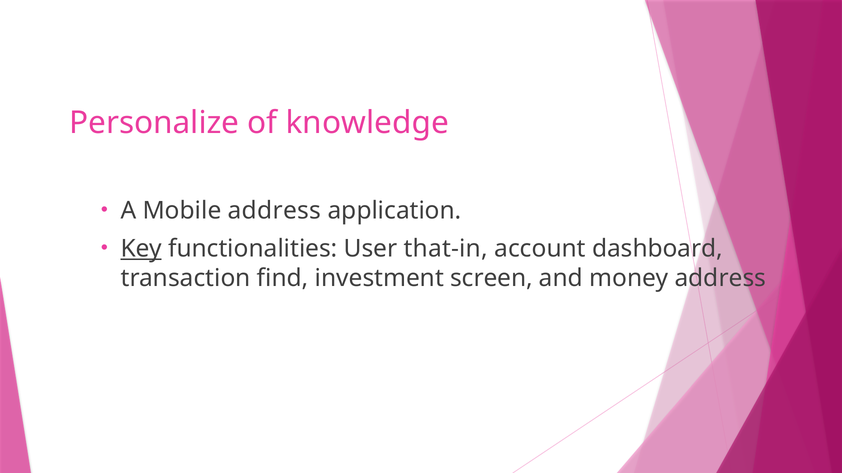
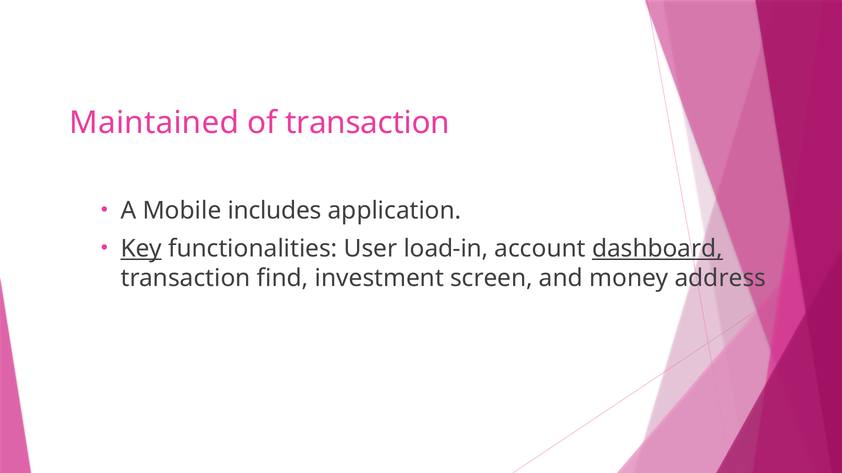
Personalize: Personalize -> Maintained (154, 123)
of knowledge: knowledge -> transaction (368, 123)
Mobile address: address -> includes (275, 211)
that-in: that-in -> load-in (446, 249)
dashboard underline: none -> present (657, 249)
